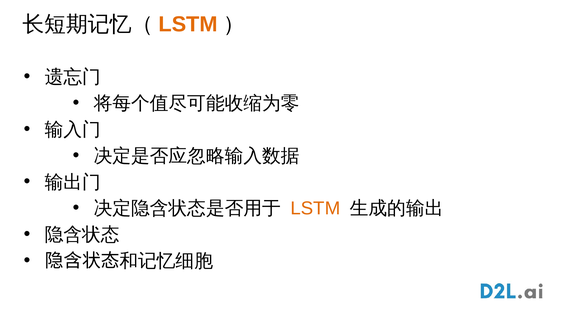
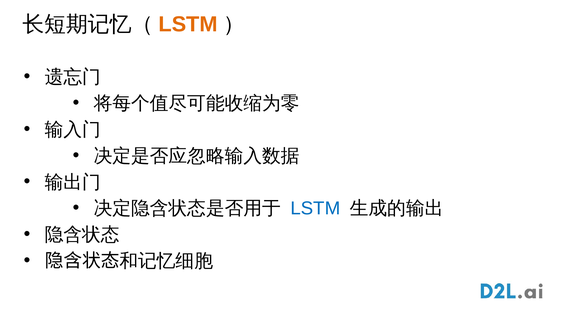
LSTM colour: orange -> blue (315, 209)
